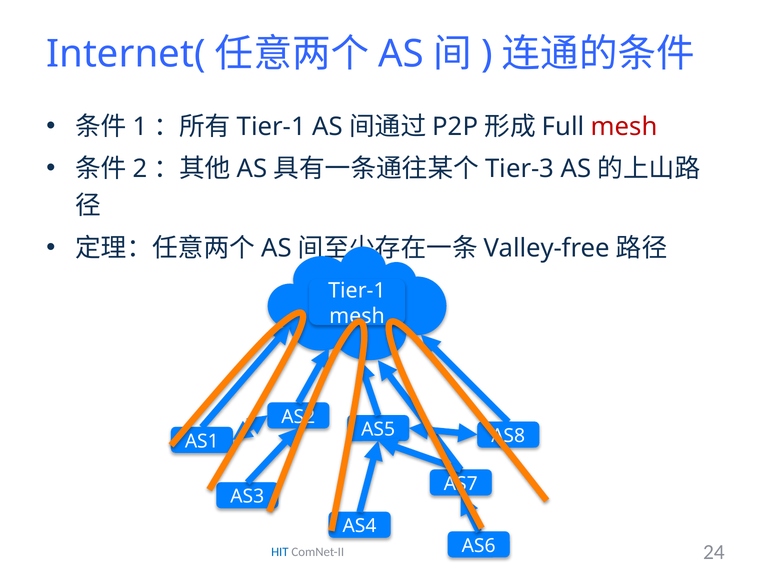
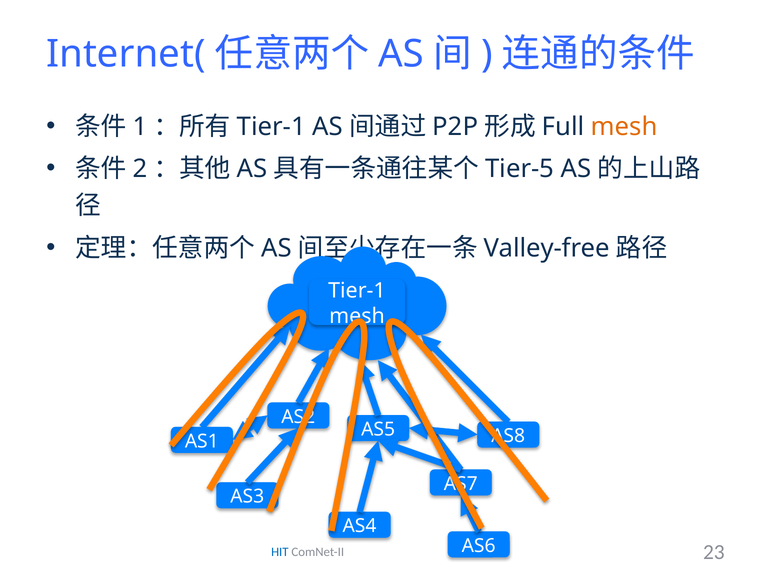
mesh colour: red -> orange (624, 127)
Tier-3: Tier-3 -> Tier-5 (520, 169)
24: 24 -> 23 (714, 553)
